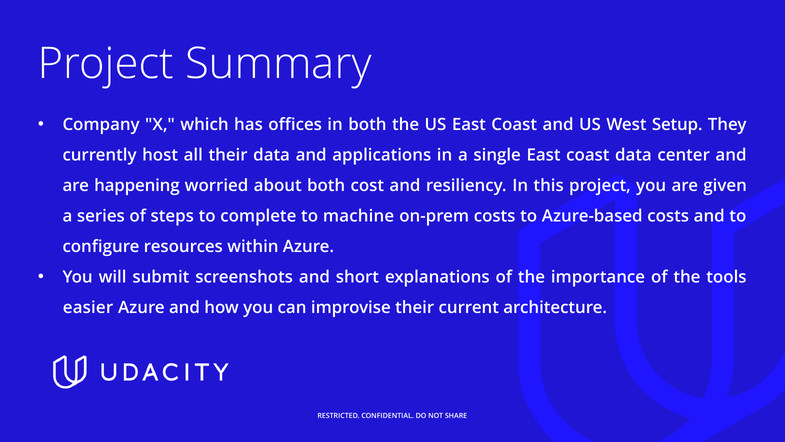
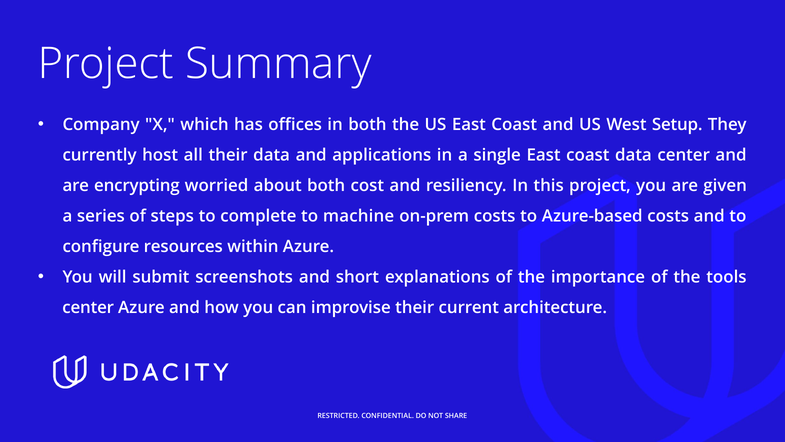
happening: happening -> encrypting (137, 186)
easier: easier -> center (88, 307)
